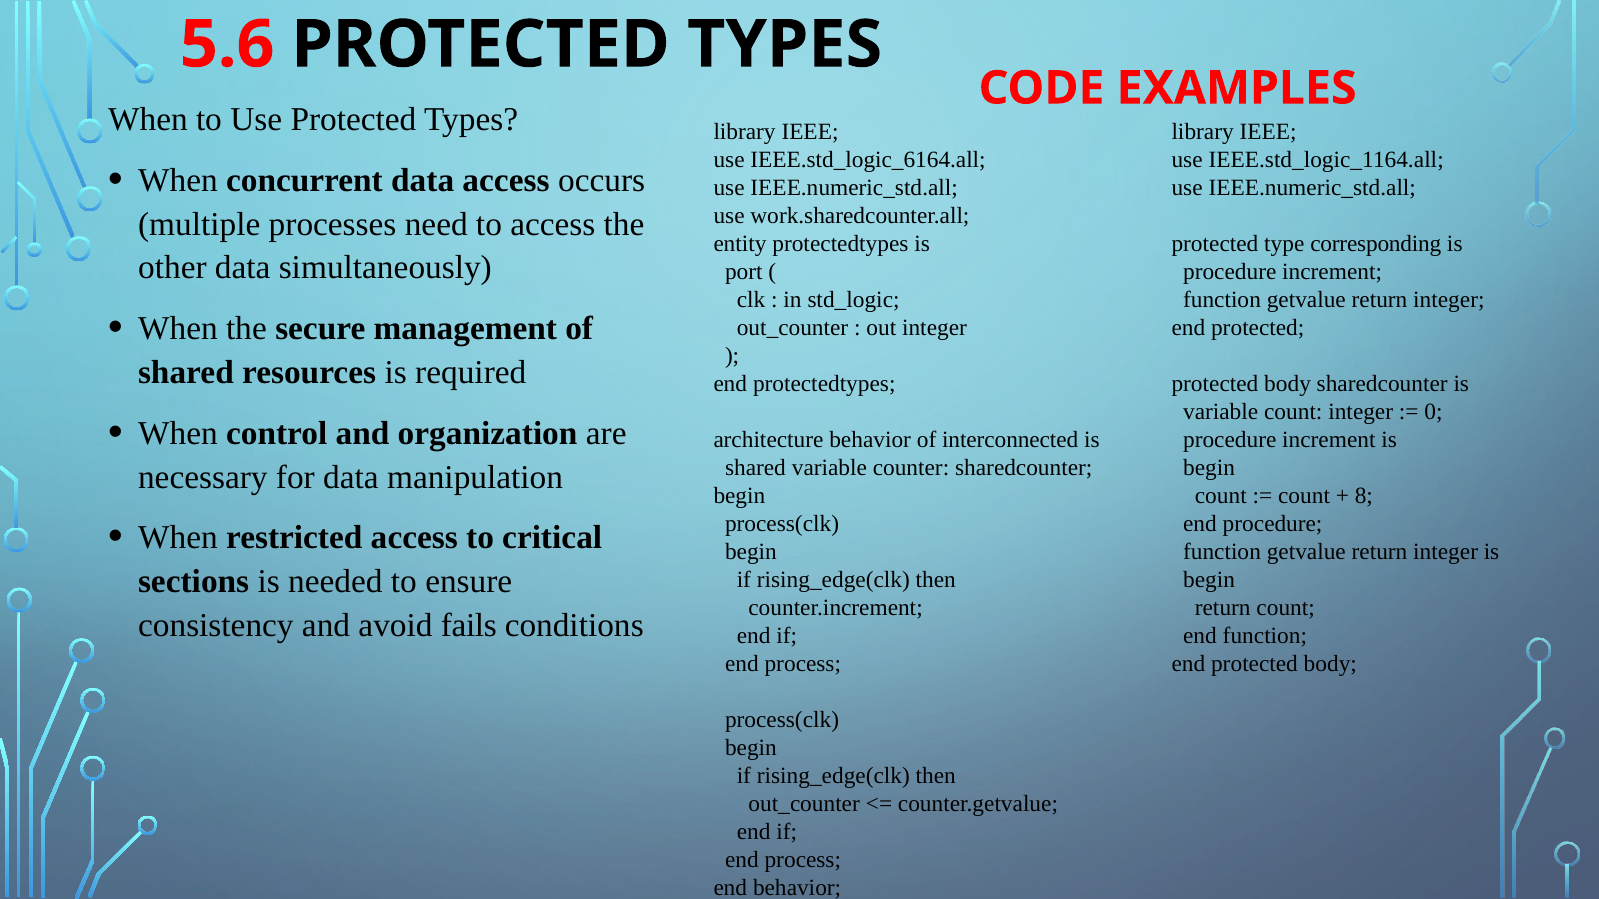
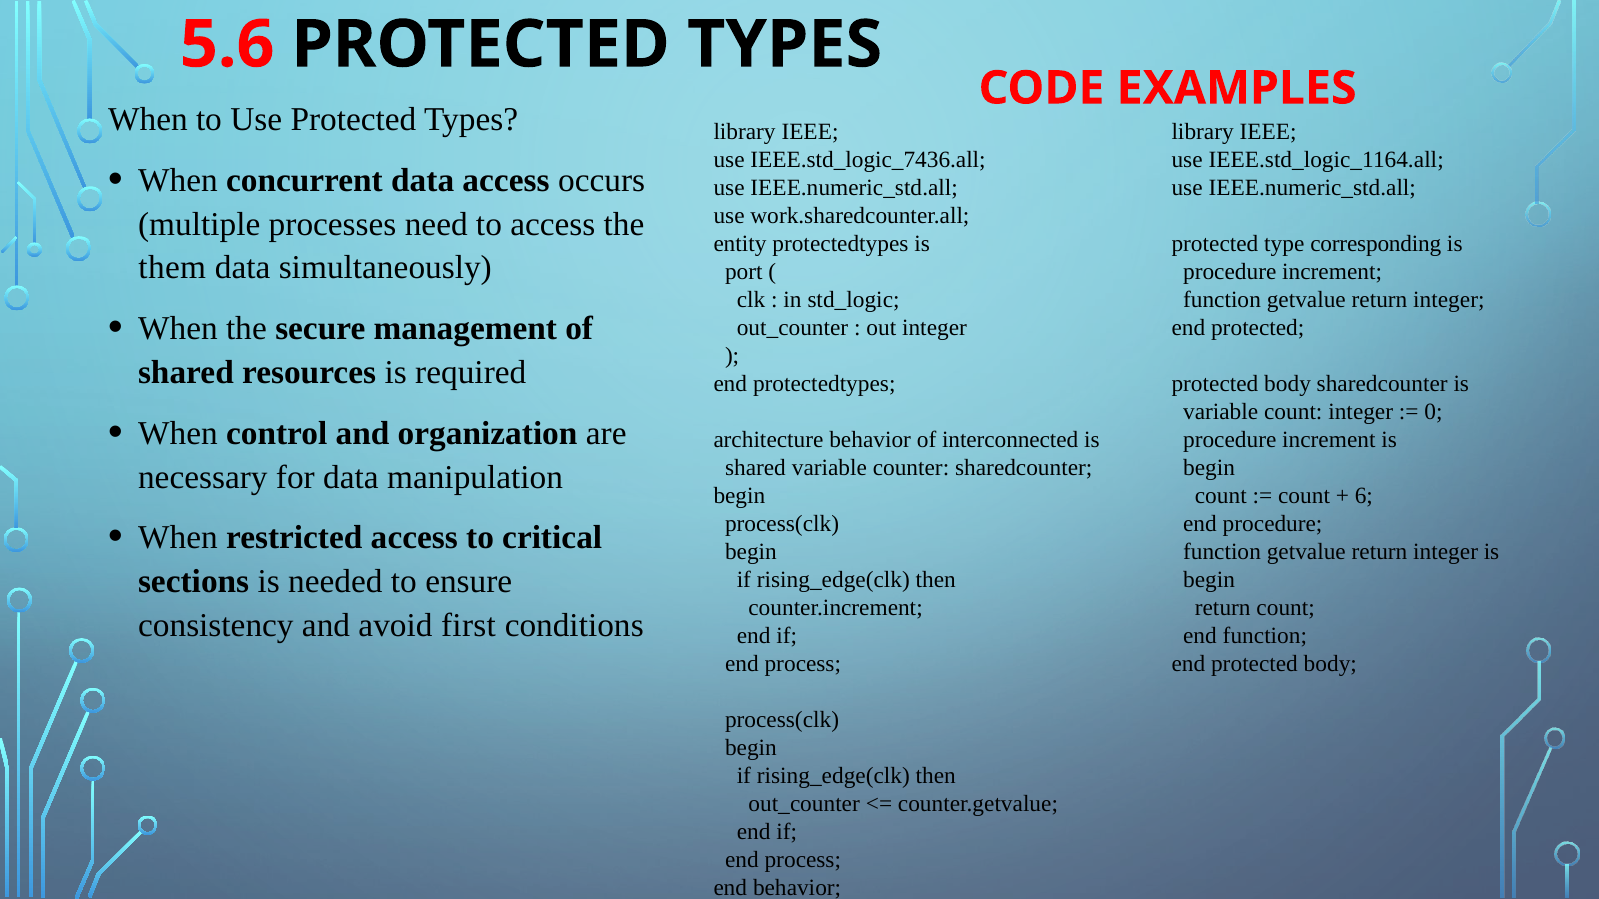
IEEE.std_logic_6164.all: IEEE.std_logic_6164.all -> IEEE.std_logic_7436.all (868, 160)
other: other -> them (172, 268)
8: 8 -> 6 (1364, 496)
fails: fails -> first (468, 626)
